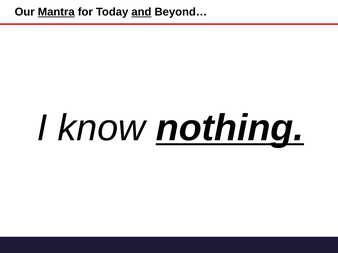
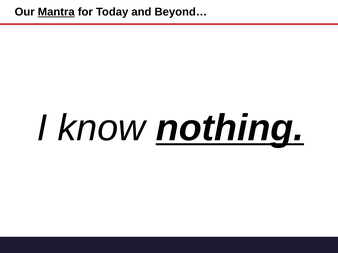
and underline: present -> none (141, 12)
